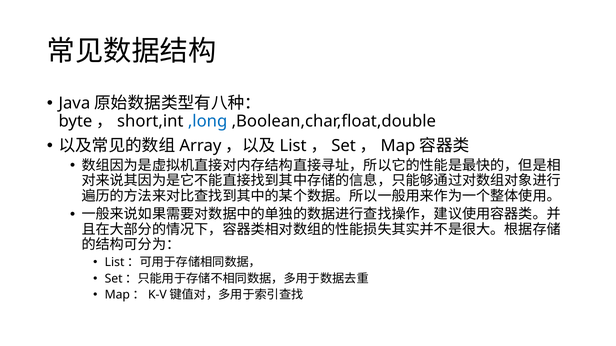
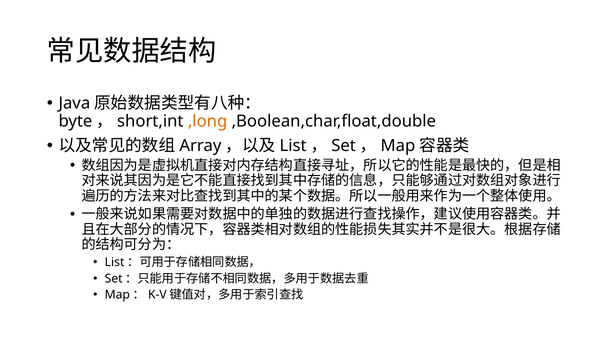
,long colour: blue -> orange (208, 121)
